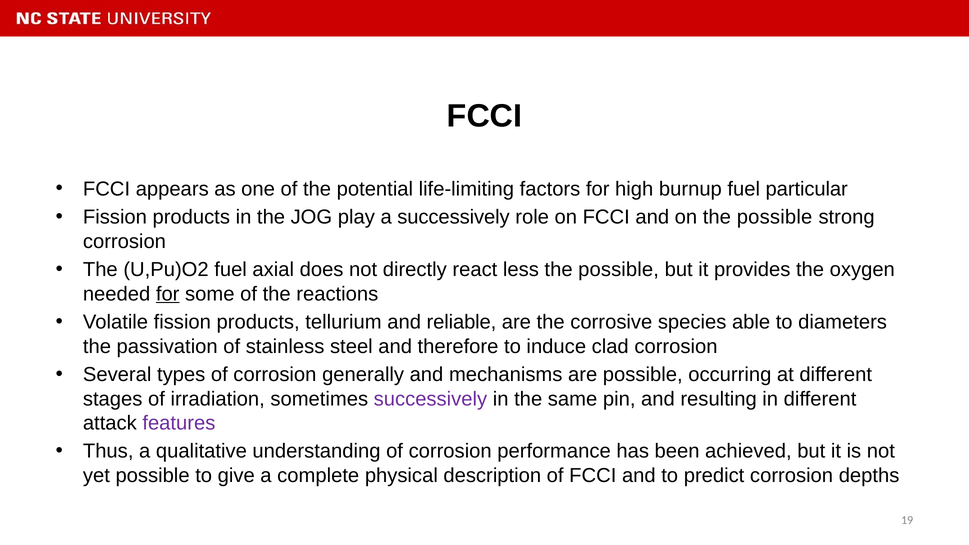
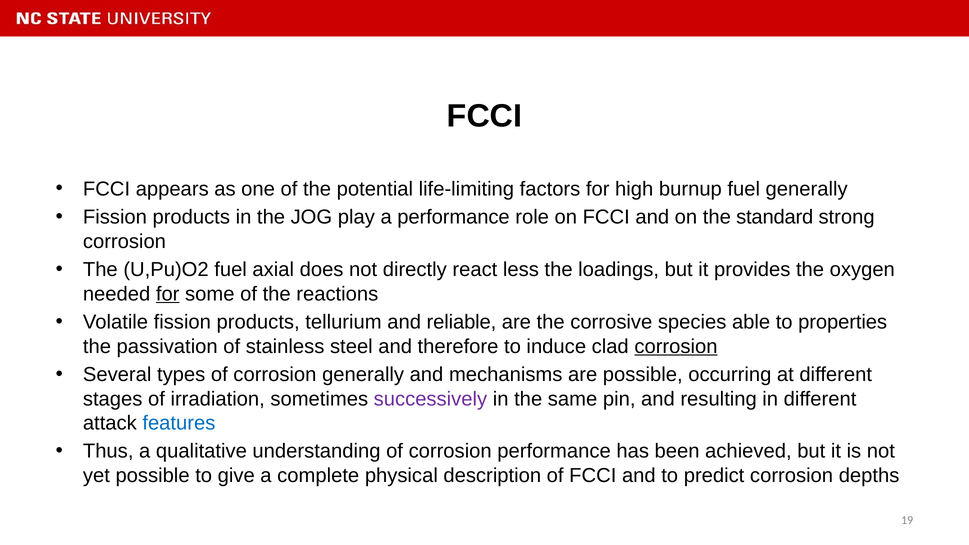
fuel particular: particular -> generally (807, 189)
a successively: successively -> performance (454, 217)
on the possible: possible -> standard (775, 217)
possible: possible -> loadings (619, 270)
diameters: diameters -> properties (843, 322)
corrosion underline: none -> present (676, 346)
features colour: purple -> blue (179, 423)
